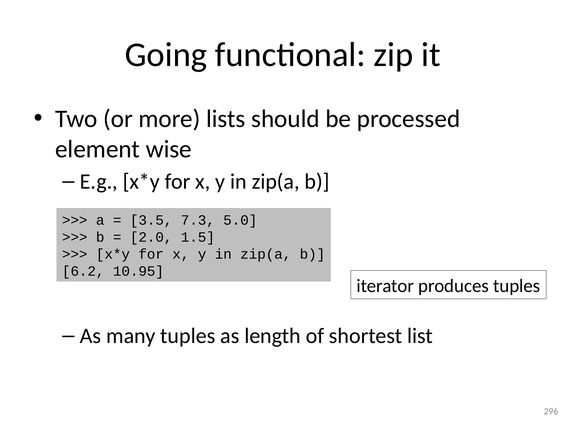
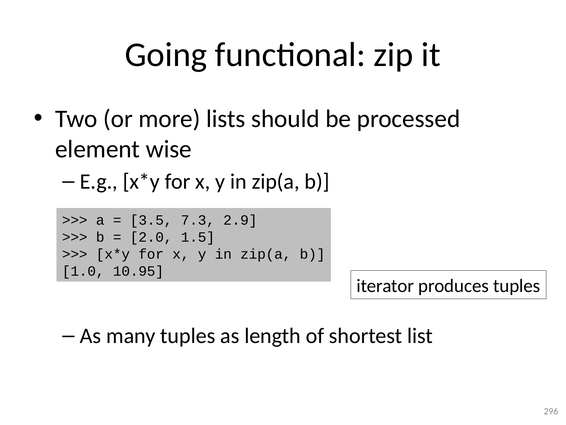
5.0: 5.0 -> 2.9 (240, 220)
6.2: 6.2 -> 1.0 (83, 271)
